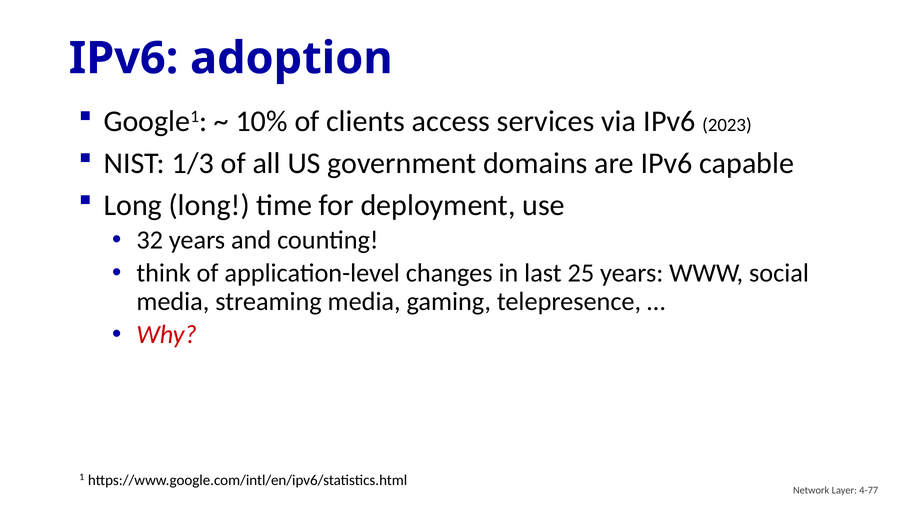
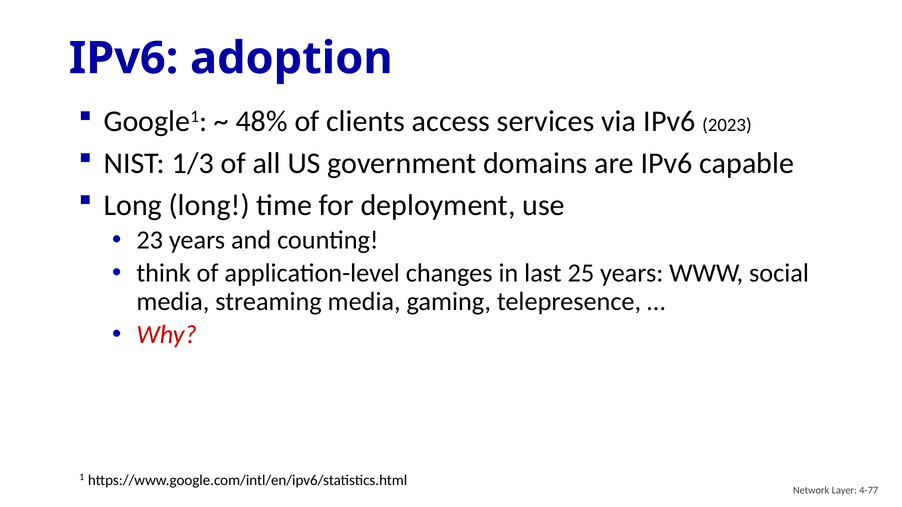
10%: 10% -> 48% (262, 122)
32: 32 -> 23 (150, 240)
